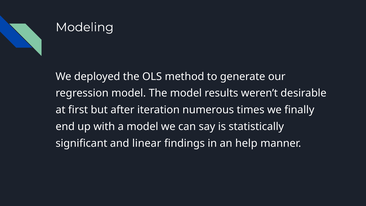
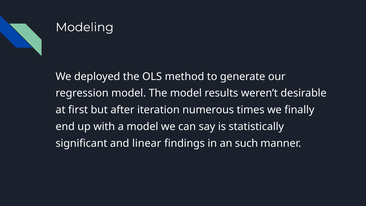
help: help -> such (246, 143)
